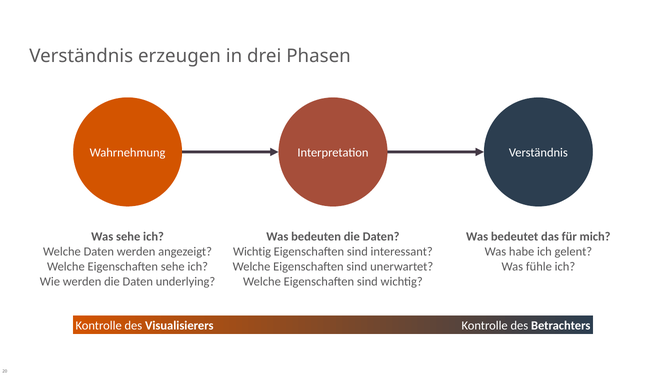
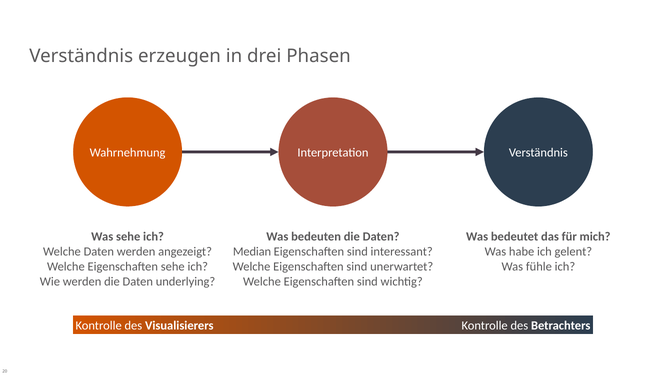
Wichtig: Wichtig -> Median (252, 251)
